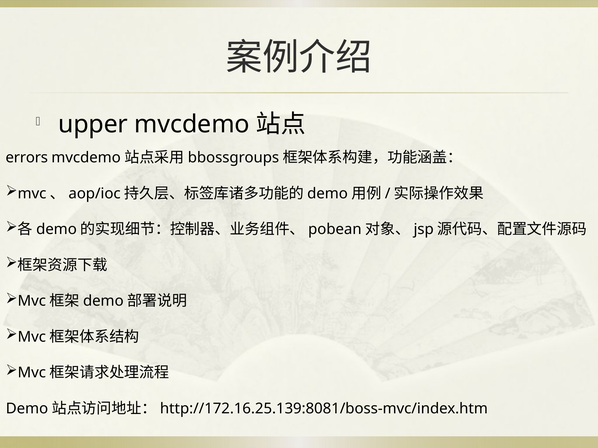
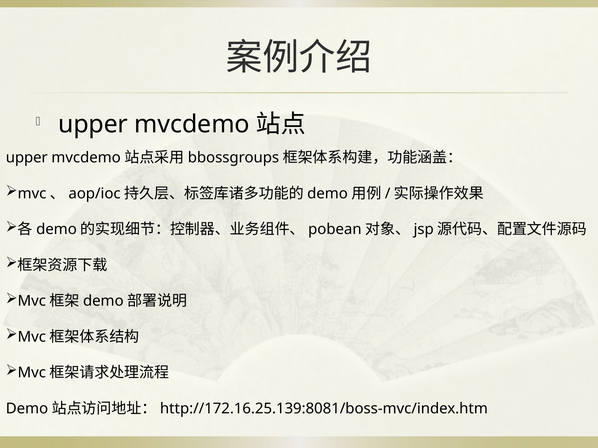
errors: errors -> upper (27, 158)
